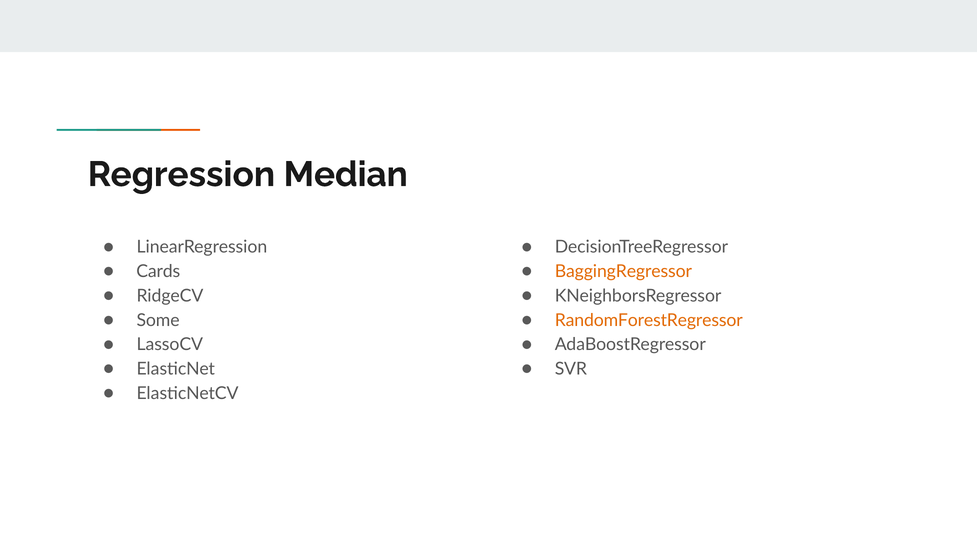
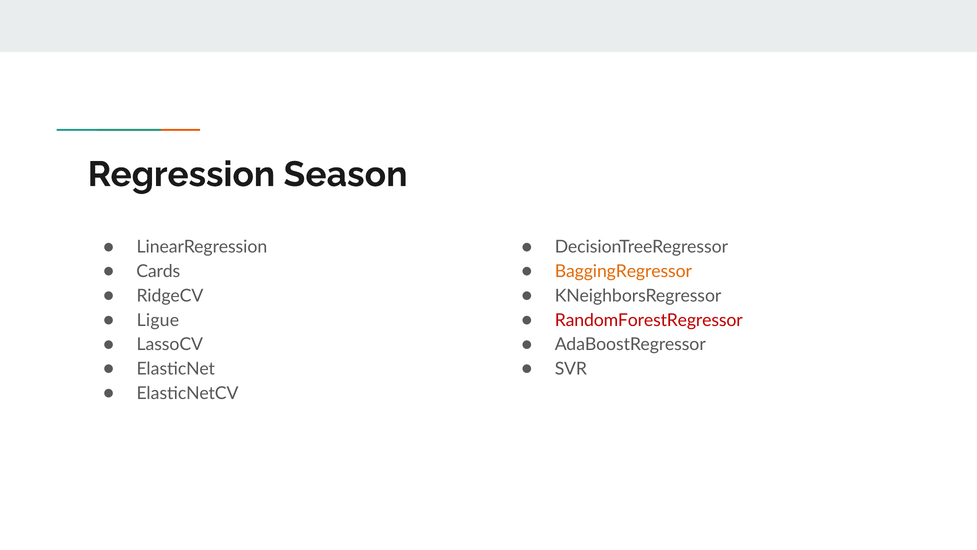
Median: Median -> Season (346, 174)
Some: Some -> Ligue (158, 320)
RandomForestRegressor colour: orange -> red (649, 320)
